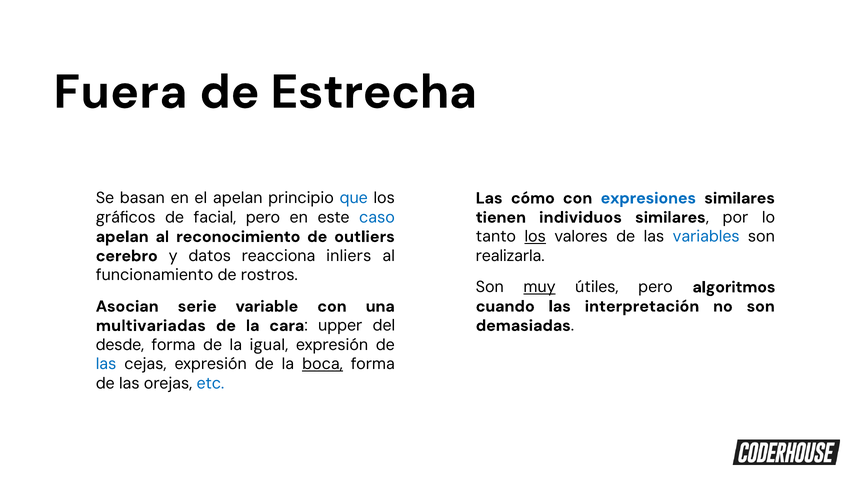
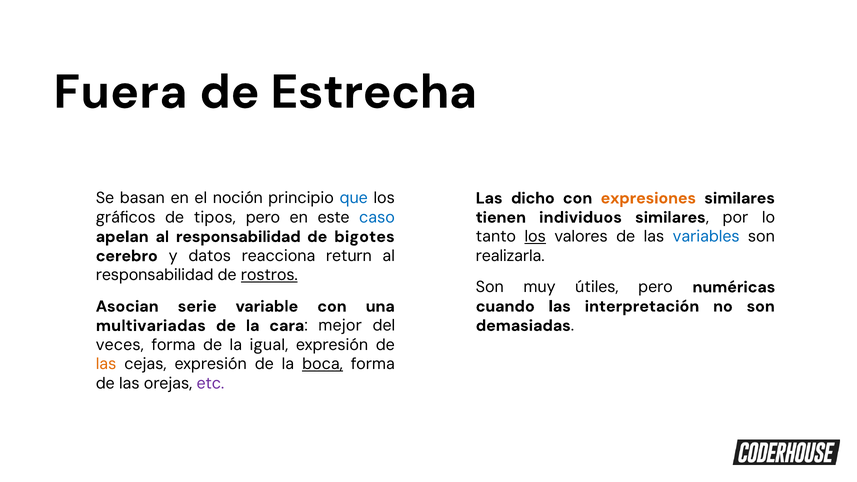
el apelan: apelan -> noción (238, 198)
cómo: cómo -> dicho (533, 198)
expresiones colour: blue -> orange (648, 198)
facial: facial -> tipos (215, 217)
apelan al reconocimiento: reconocimiento -> responsabilidad (238, 237)
outliers: outliers -> bigotes (364, 237)
inliers: inliers -> return (349, 256)
funcionamiento: funcionamiento -> responsabilidad (155, 275)
rostros underline: none -> present (269, 275)
muy underline: present -> none (540, 287)
algoritmos: algoritmos -> numéricas (734, 287)
upper: upper -> mejor (340, 326)
desde: desde -> veces (120, 345)
las colour: blue -> orange (106, 364)
etc colour: blue -> purple (210, 383)
